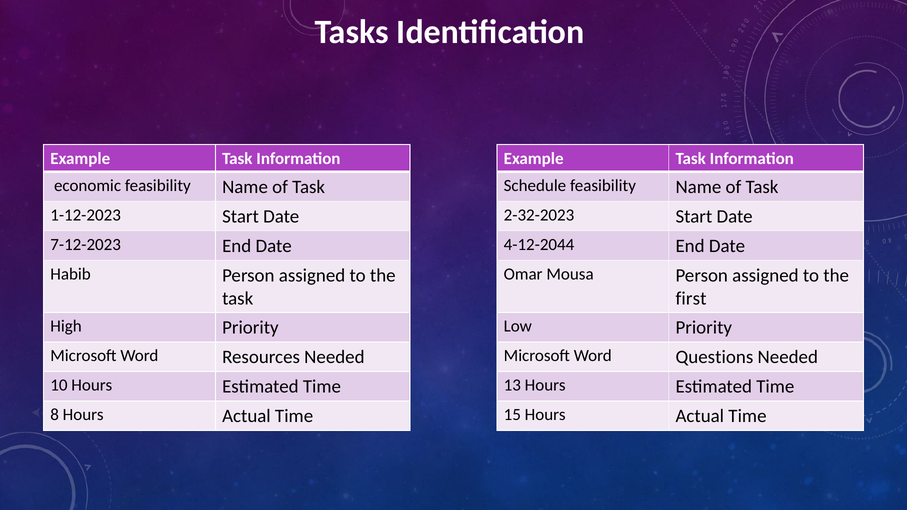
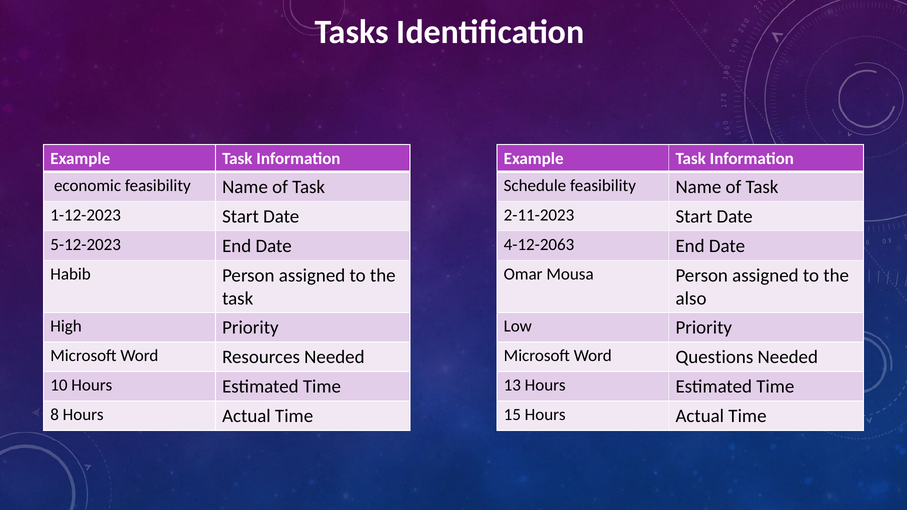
2-32-2023: 2-32-2023 -> 2-11-2023 (539, 215)
7-12-2023: 7-12-2023 -> 5-12-2023 (86, 245)
4-12-2044: 4-12-2044 -> 4-12-2063 (539, 245)
first: first -> also (691, 299)
